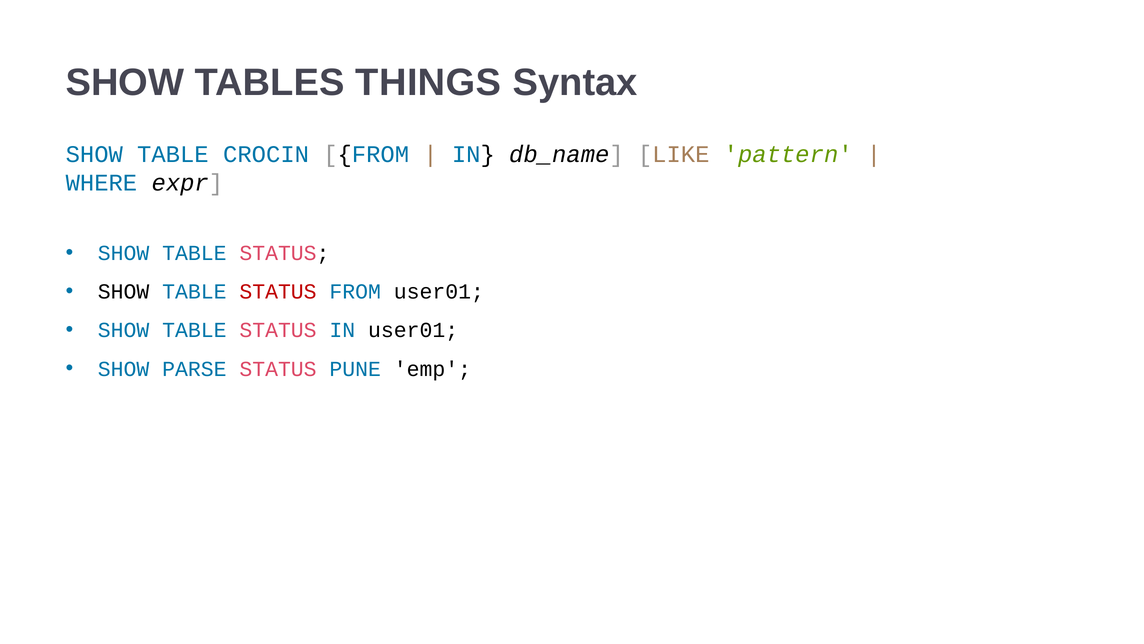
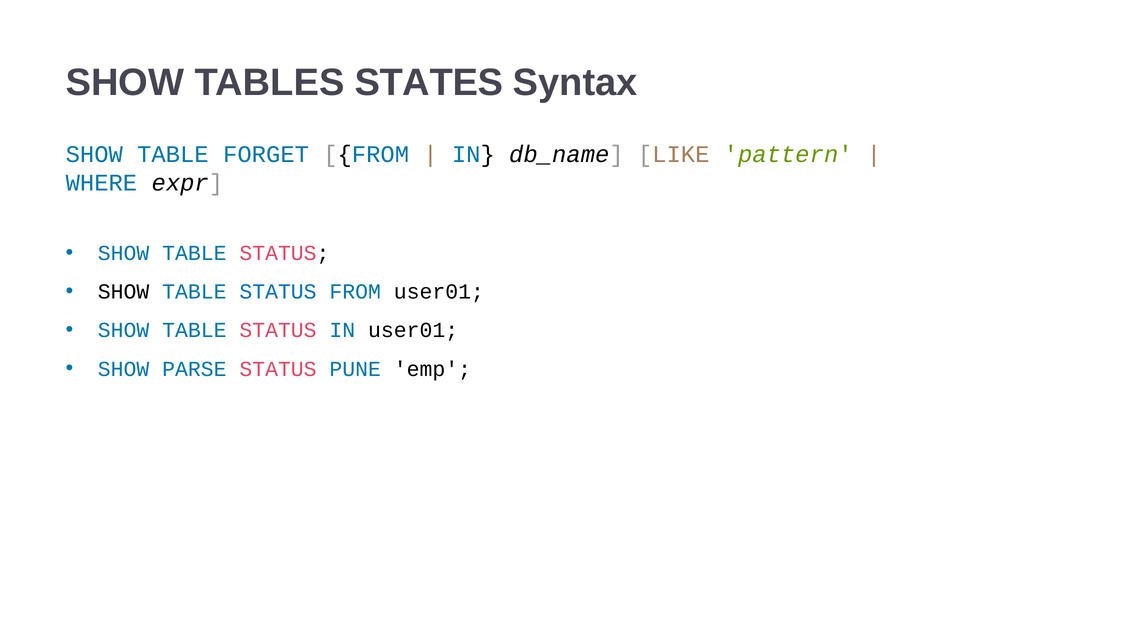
THINGS: THINGS -> STATES (429, 83)
CROCIN: CROCIN -> FORGET (266, 154)
STATUS colour: red -> blue (278, 292)
